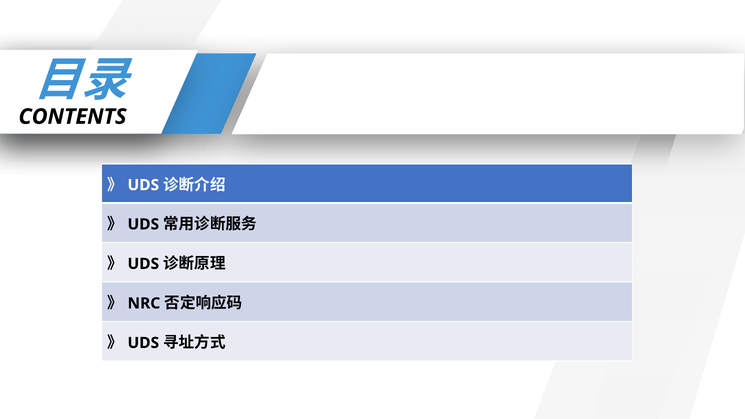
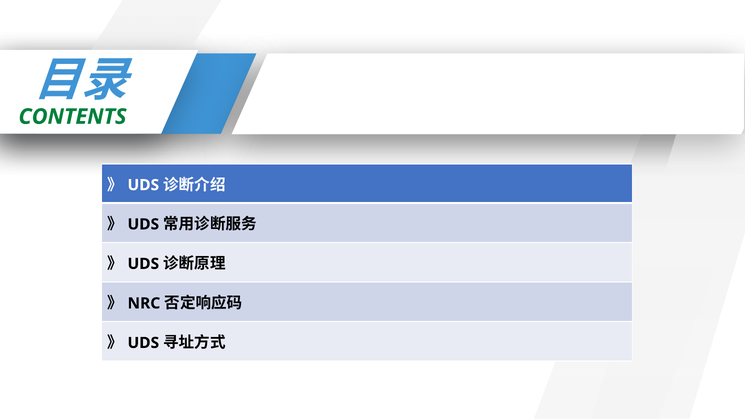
CONTENTS colour: black -> green (73, 117)
